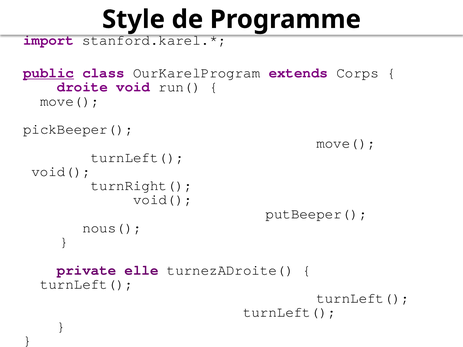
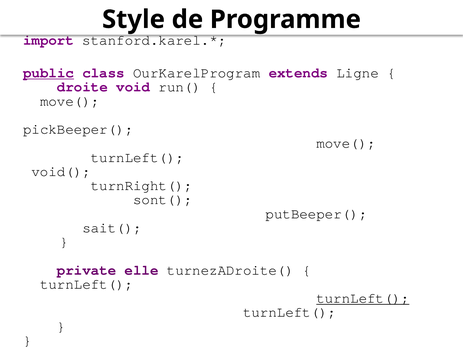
Corps: Corps -> Ligne (358, 73)
void(: void( -> sont( (163, 200)
nous(: nous( -> sait( (112, 228)
turnLeft( underline: none -> present (363, 298)
